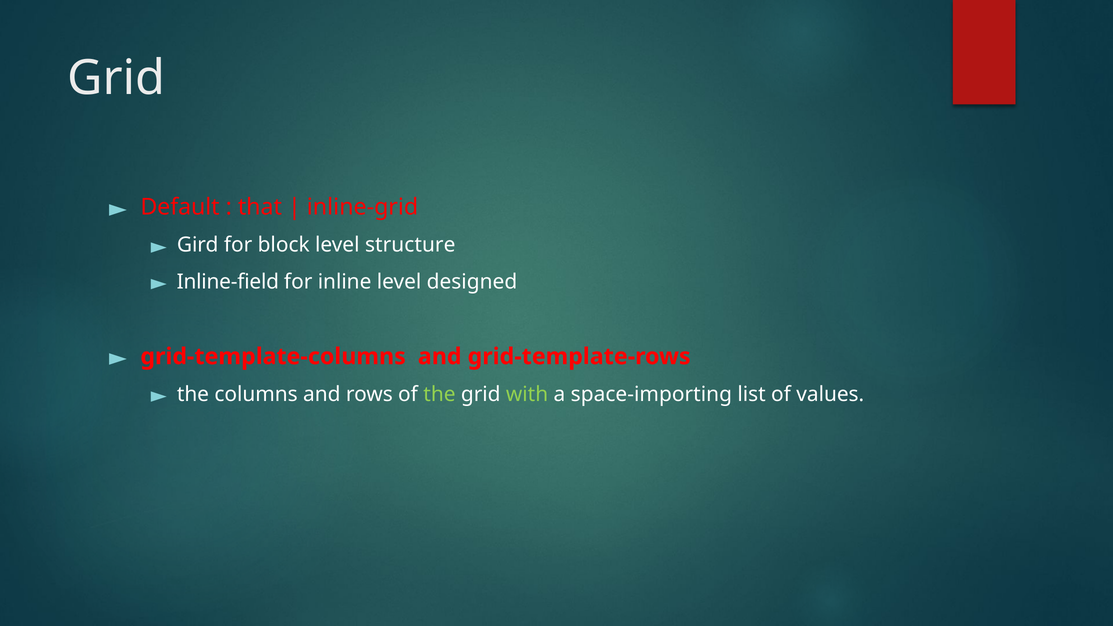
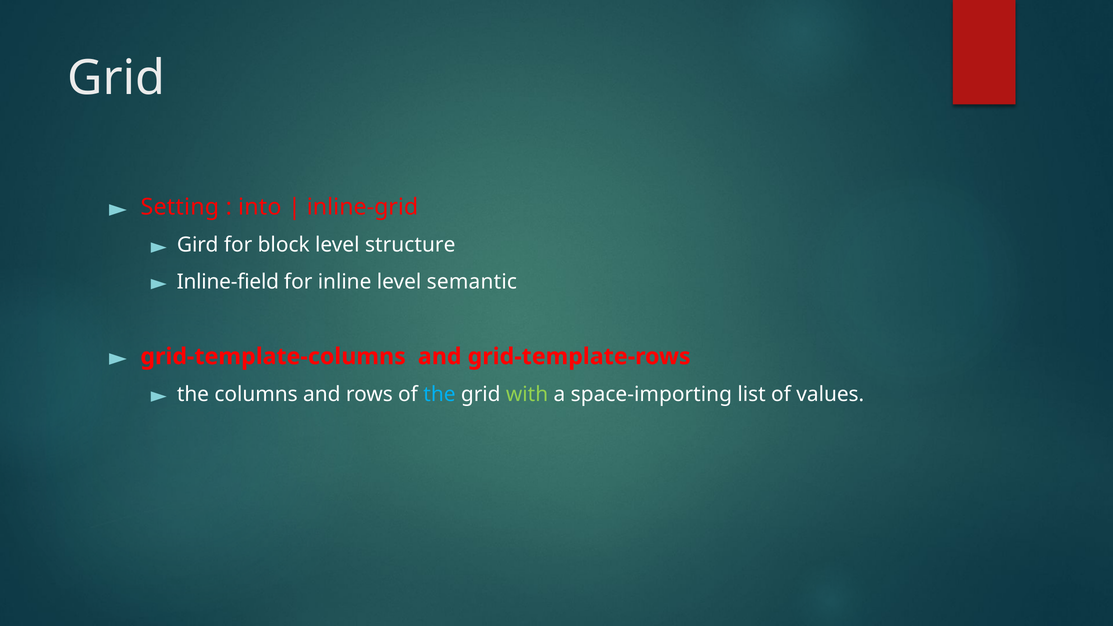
Default: Default -> Setting (180, 207)
that: that -> into (260, 207)
designed: designed -> semantic (472, 282)
the colour: light green -> light blue (439, 394)
